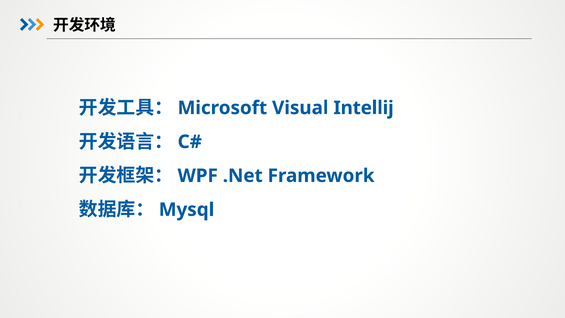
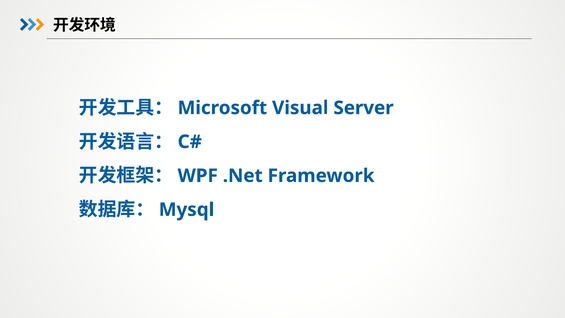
Intellij: Intellij -> Server (364, 108)
